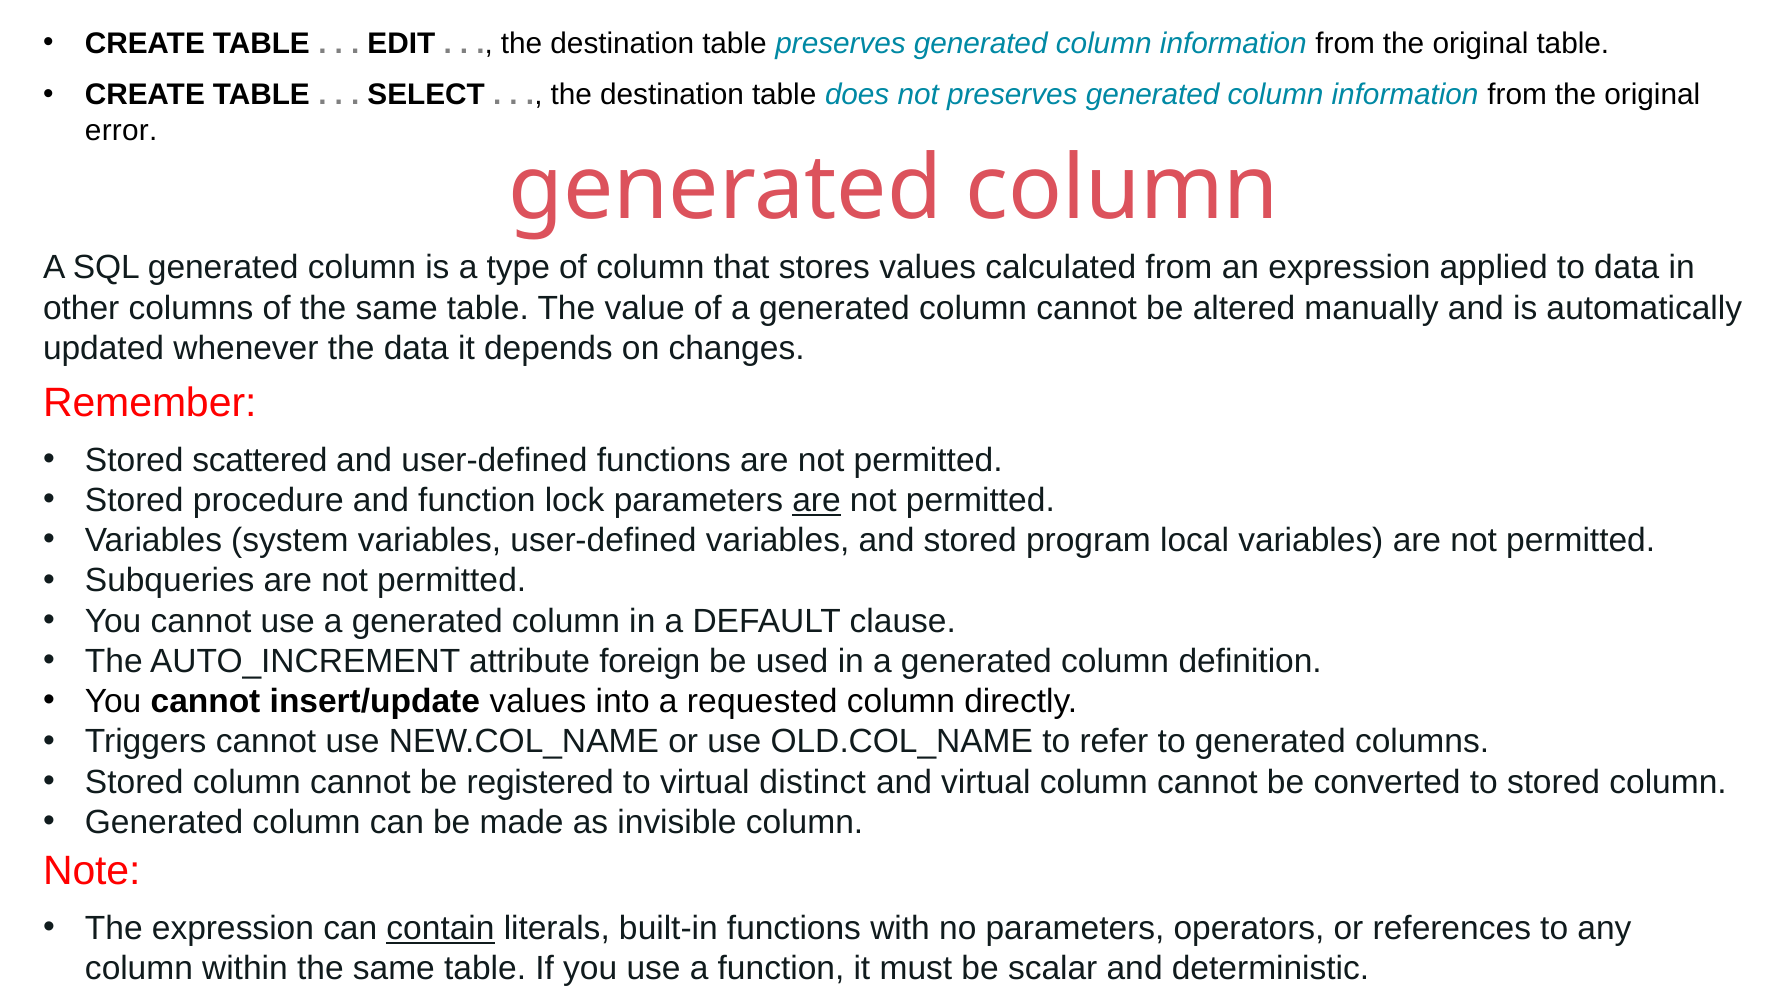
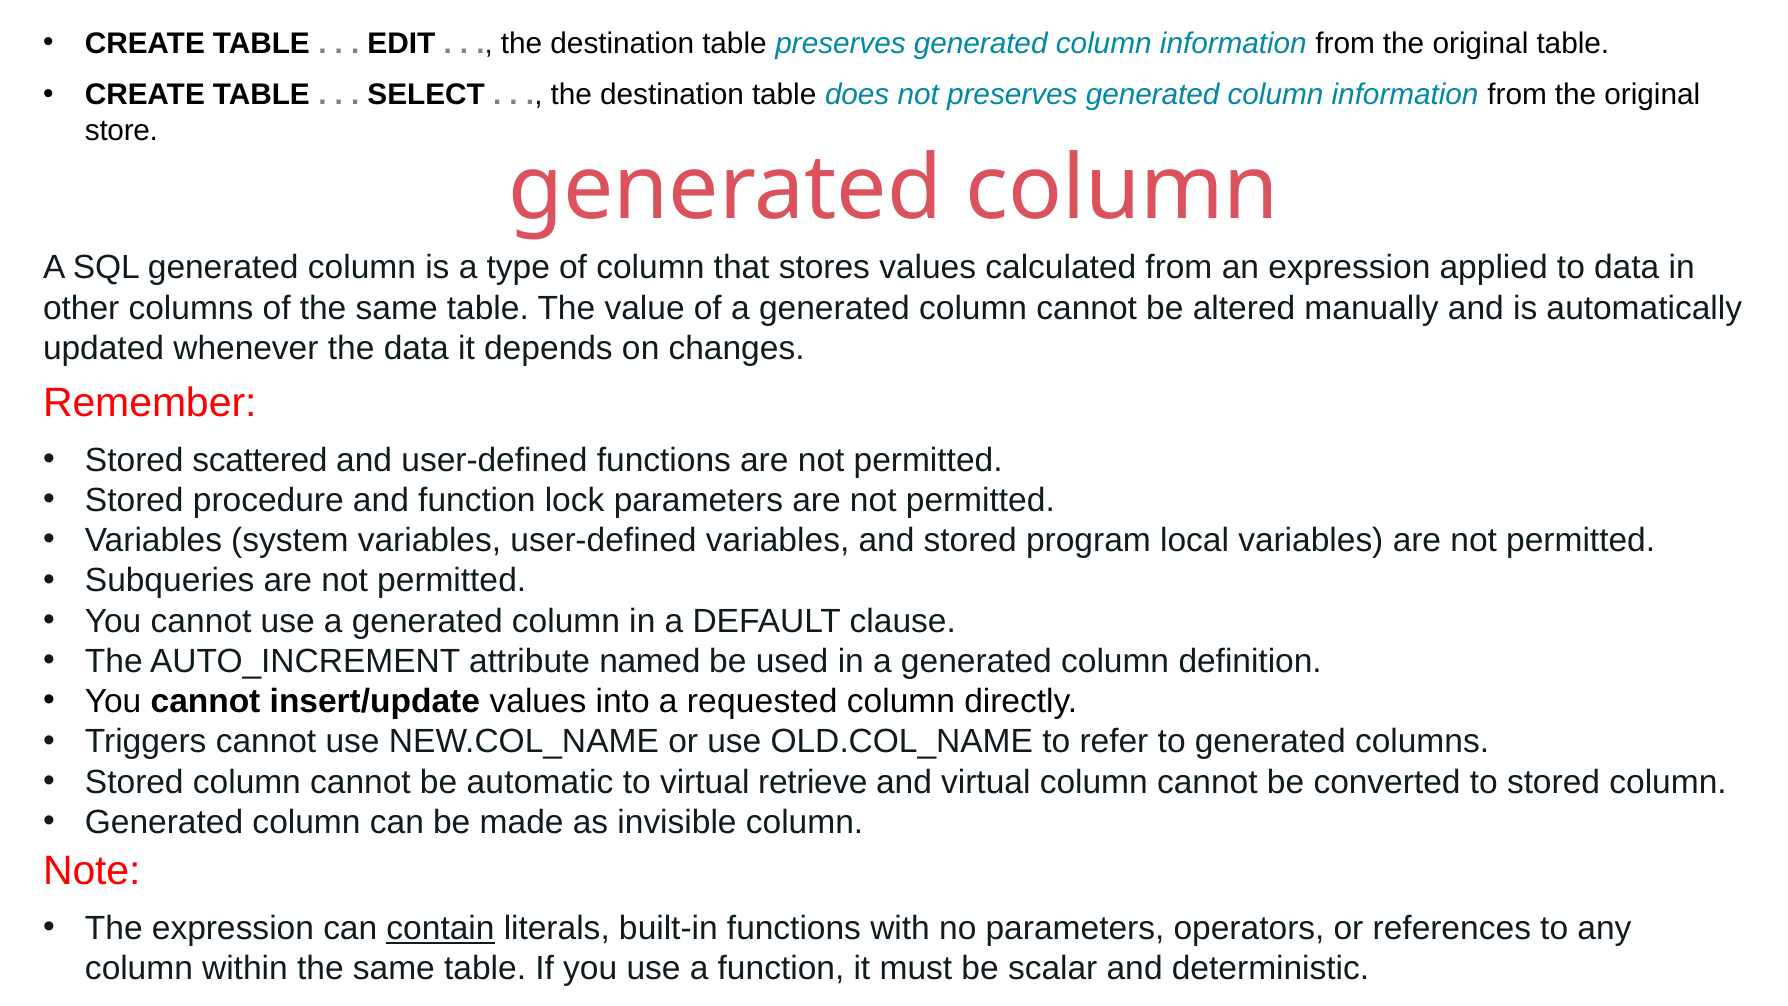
error: error -> store (121, 131)
are underline: present -> none (817, 500)
foreign: foreign -> named (650, 661)
registered: registered -> automatic (540, 782)
distinct: distinct -> retrieve (813, 782)
